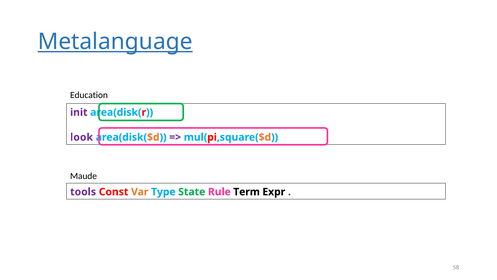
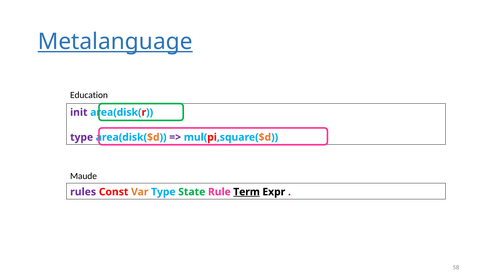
look: look -> type (82, 137)
tools: tools -> rules (83, 192)
Term underline: none -> present (247, 192)
